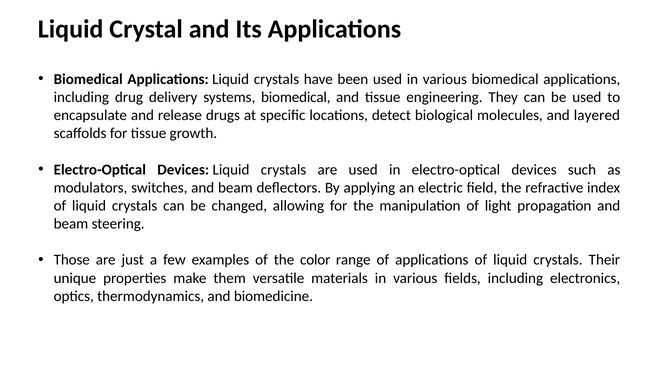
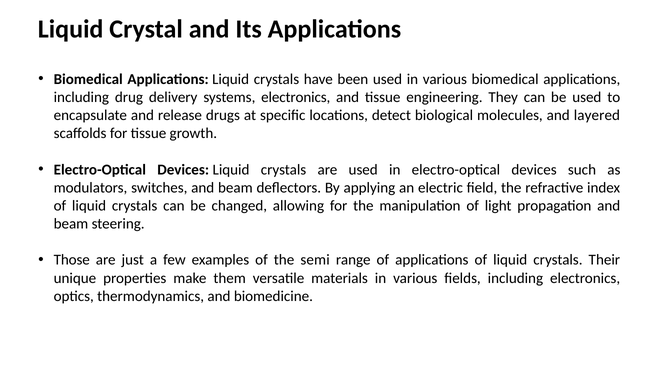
systems biomedical: biomedical -> electronics (296, 97)
color: color -> semi (315, 260)
